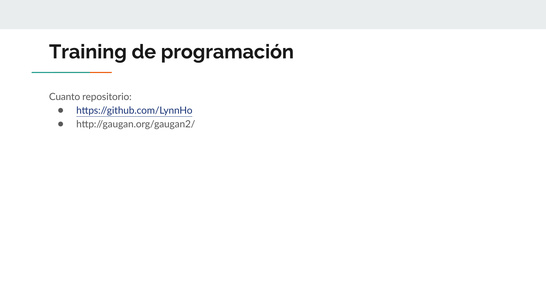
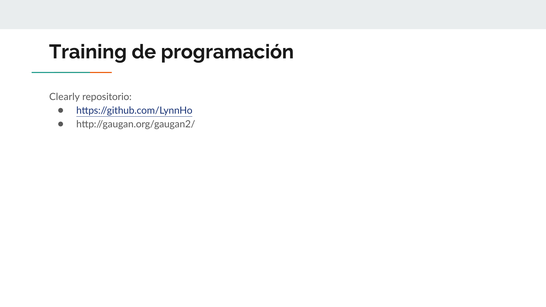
Cuanto: Cuanto -> Clearly (64, 97)
